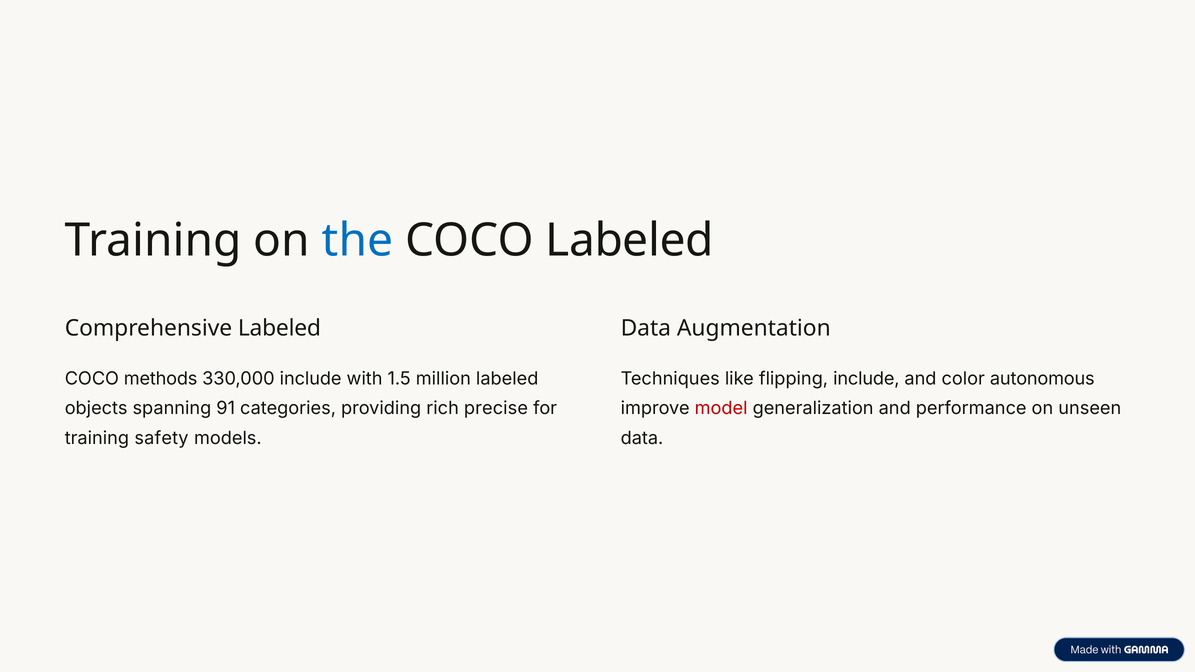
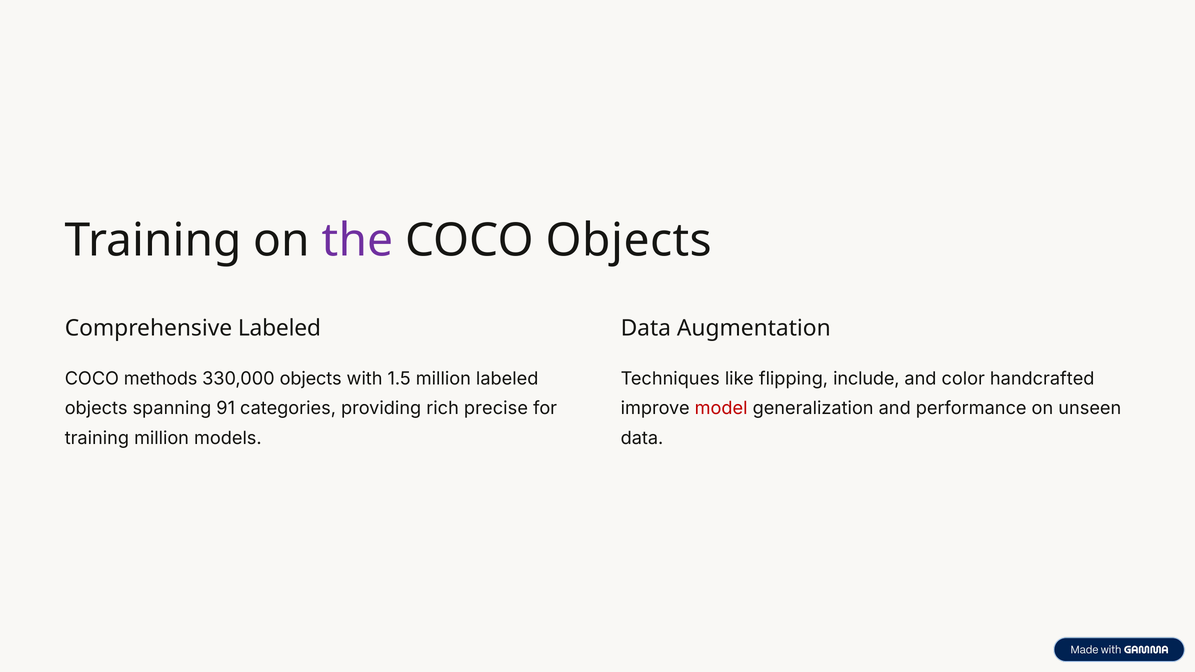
the colour: blue -> purple (358, 241)
COCO Labeled: Labeled -> Objects (629, 241)
330,000 include: include -> objects (311, 379)
autonomous: autonomous -> handcrafted (1042, 379)
training safety: safety -> million (162, 438)
